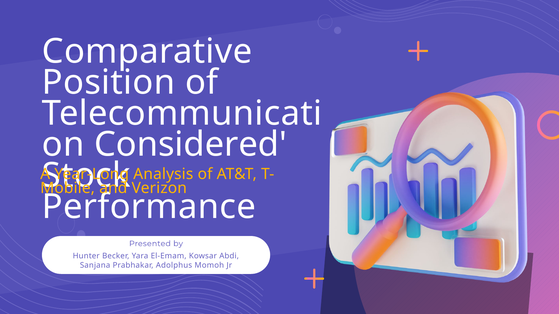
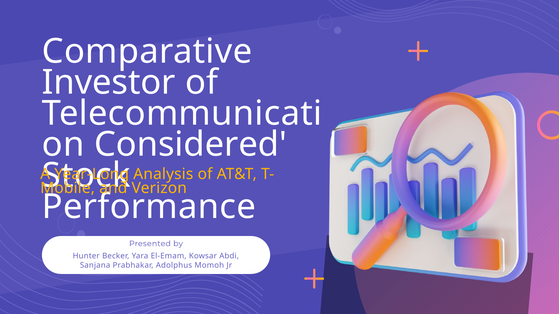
Position: Position -> Investor (109, 83)
